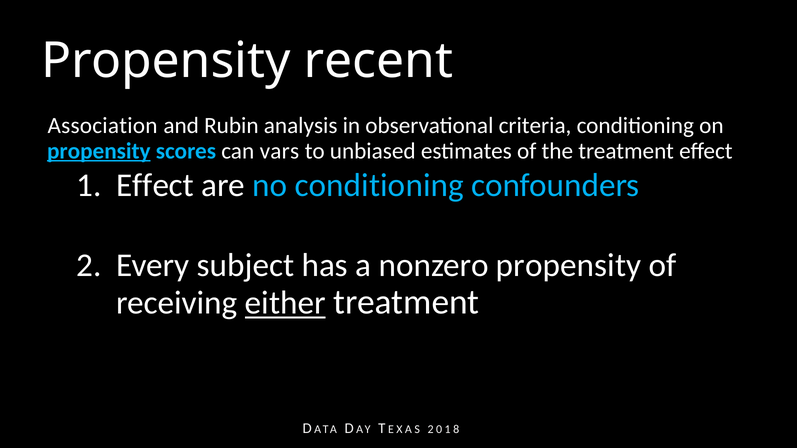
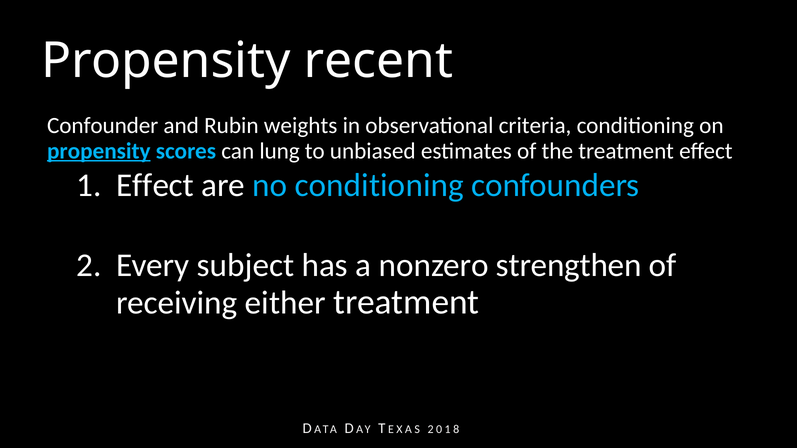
Association: Association -> Confounder (103, 126)
analysis: analysis -> weights (301, 126)
vars: vars -> lung (280, 151)
nonzero propensity: propensity -> strengthen (569, 265)
either underline: present -> none (285, 303)
